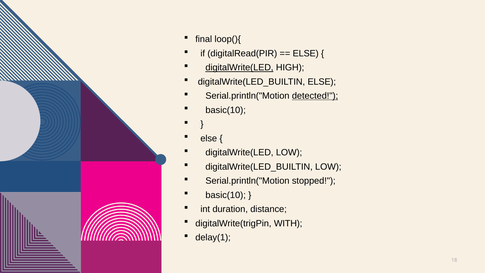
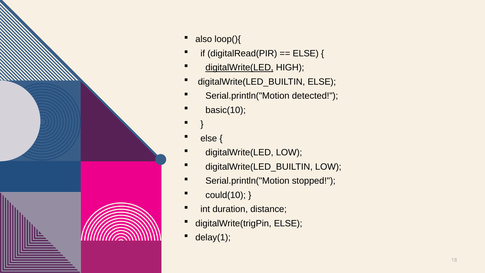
final: final -> also (204, 39)
detected underline: present -> none (315, 96)
basic(10: basic(10 -> could(10 (226, 195)
digitalWrite(trigPin WITH: WITH -> ELSE (288, 223)
